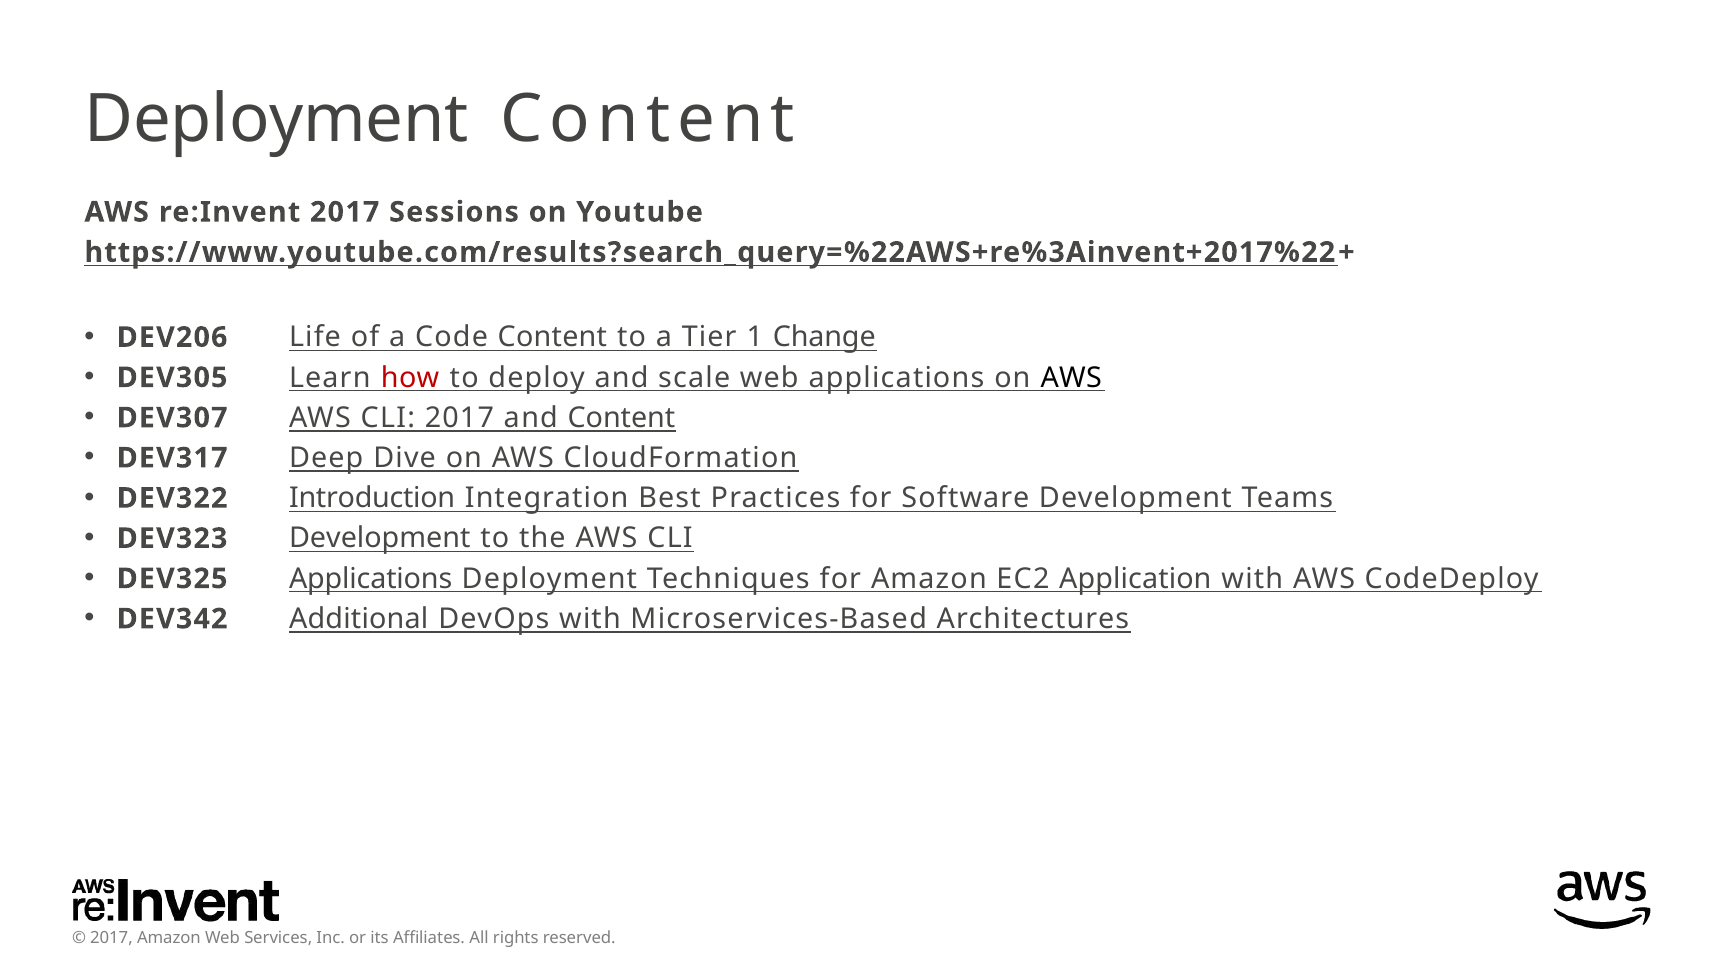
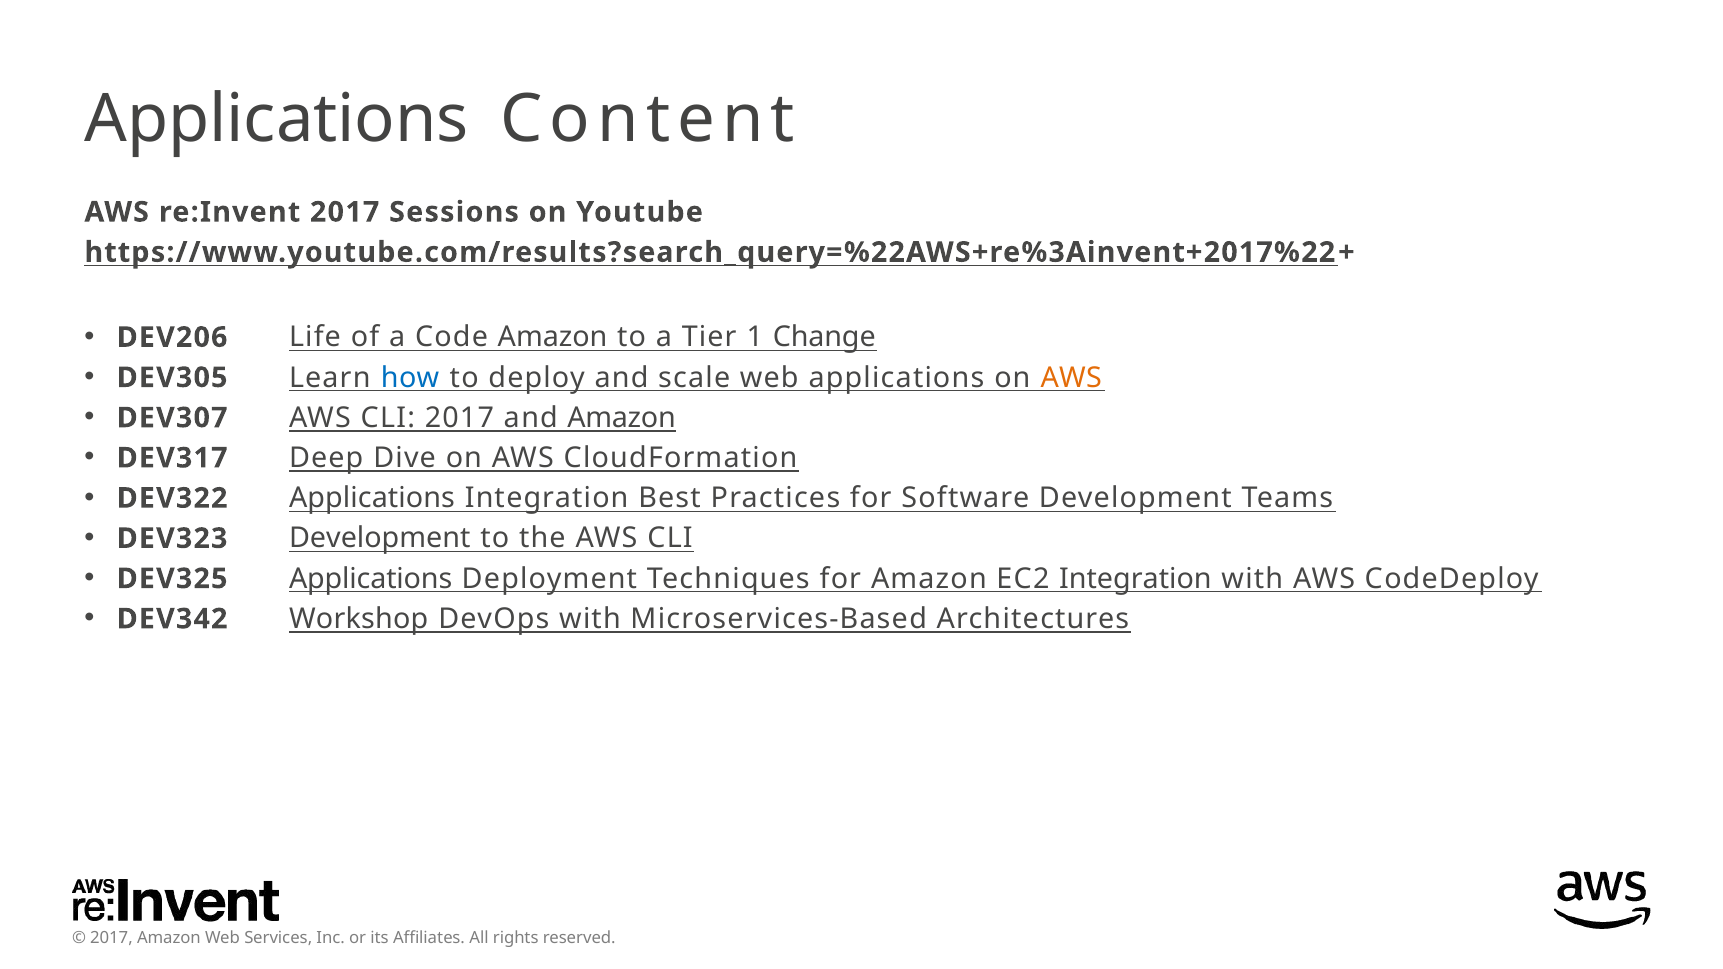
Deployment: Deployment -> Applications (277, 119)
Code Content: Content -> Amazon (553, 337)
how colour: red -> blue (410, 378)
AWS colour: black -> orange (1071, 378)
and Content: Content -> Amazon (622, 418)
DEV322 Introduction: Introduction -> Applications (372, 498)
EC2 Application: Application -> Integration (1135, 579)
Additional: Additional -> Workshop (359, 619)
